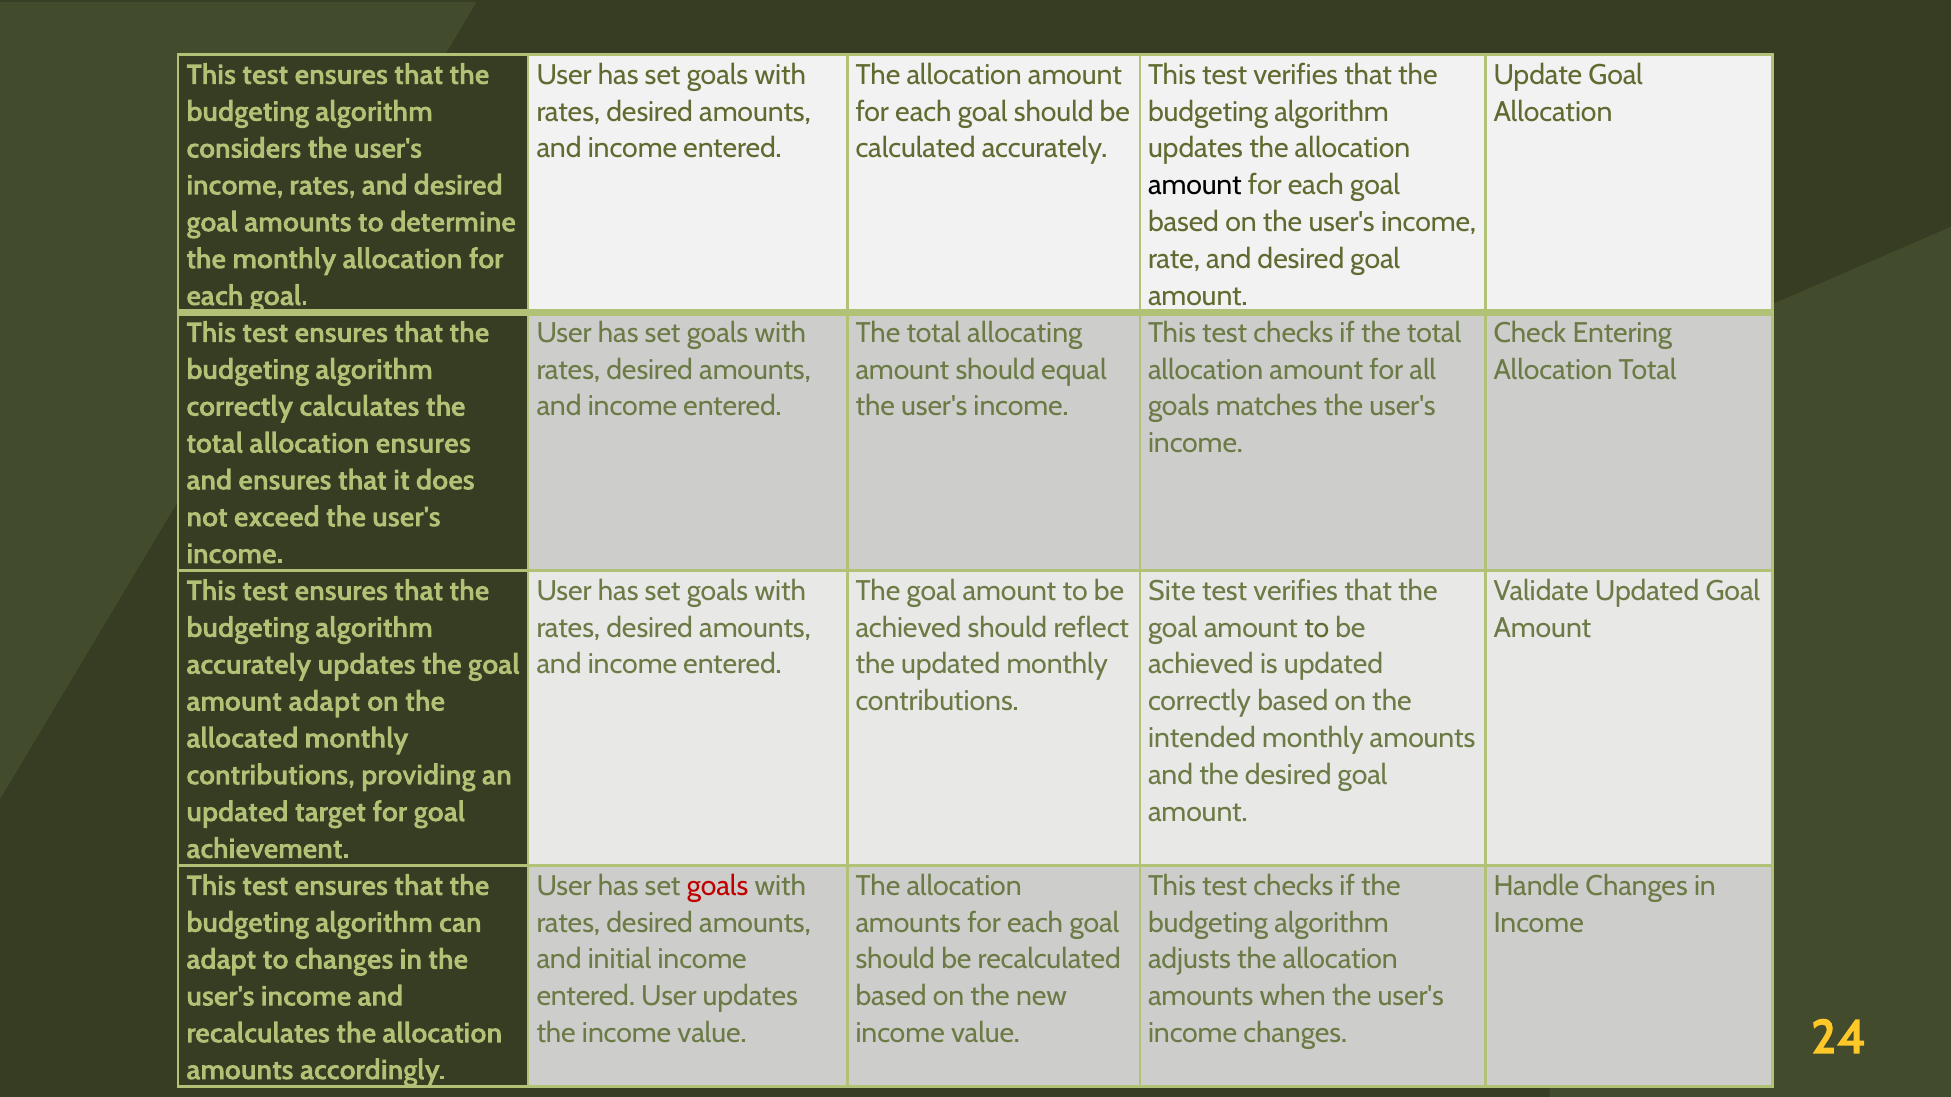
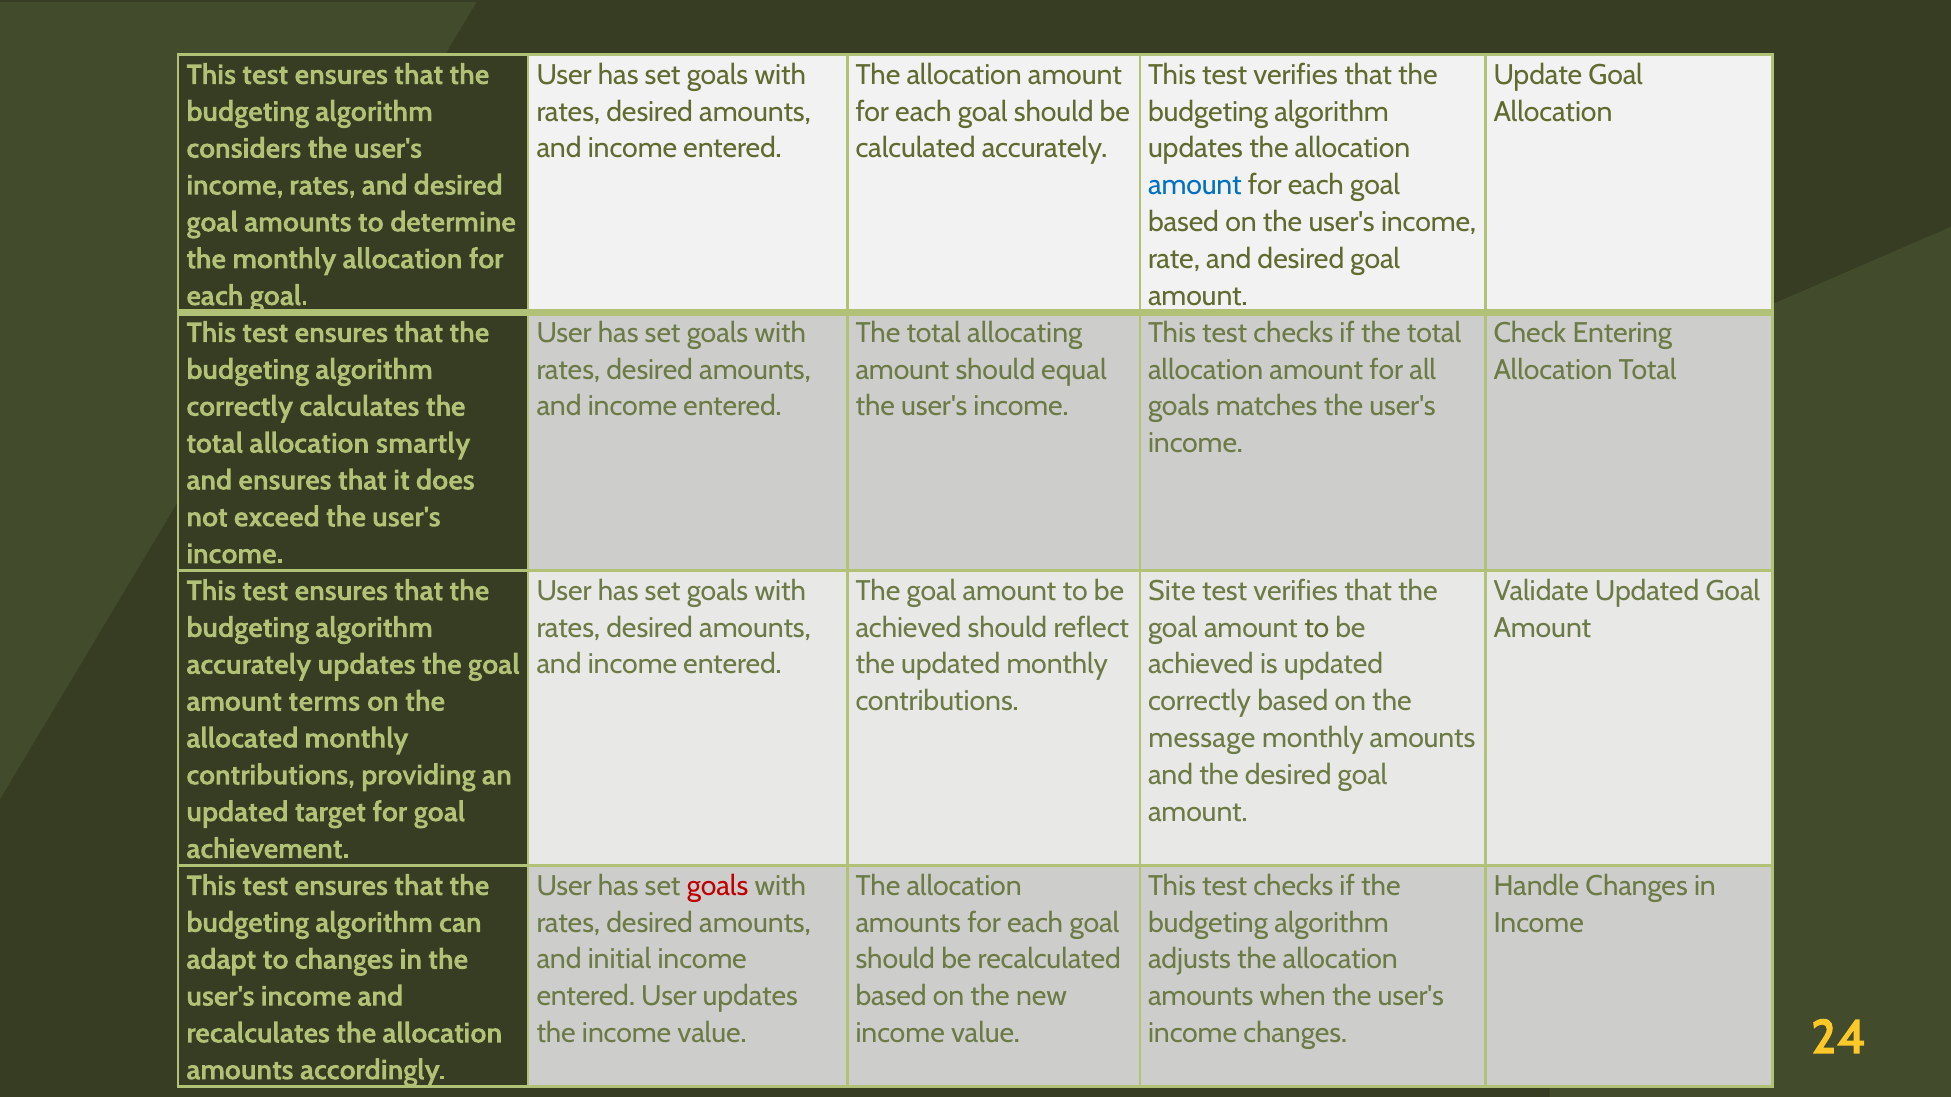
amount colour: black -> blue (1195, 185)
allocation ensures: ensures -> smartly (423, 444)
amount adapt: adapt -> terms (324, 702)
intended: intended -> message (1202, 739)
